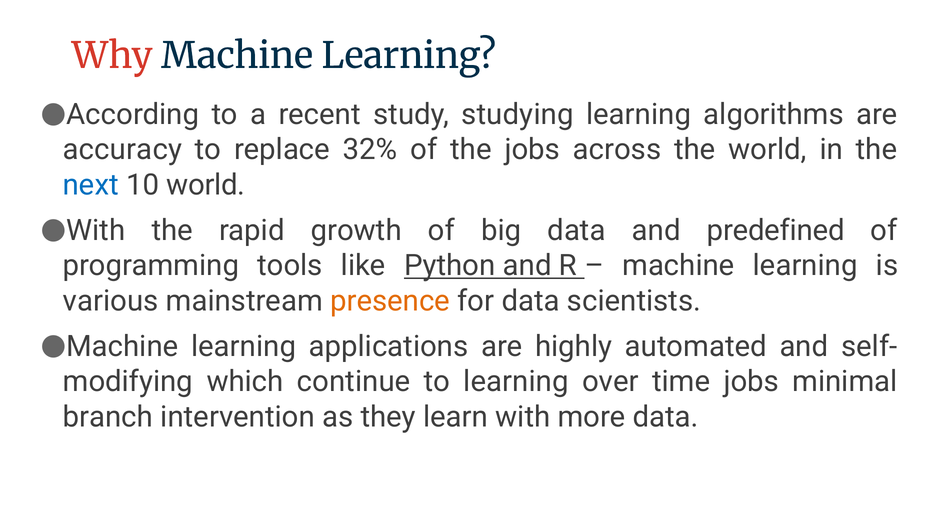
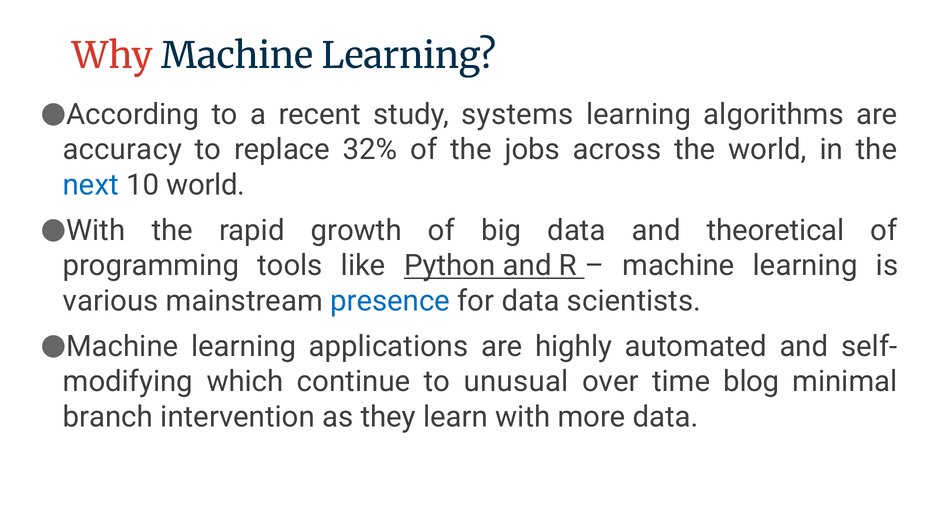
studying: studying -> systems (517, 114)
predefined: predefined -> theoretical (776, 230)
presence colour: orange -> blue (390, 301)
to learning: learning -> unusual (516, 382)
time jobs: jobs -> blog (751, 382)
